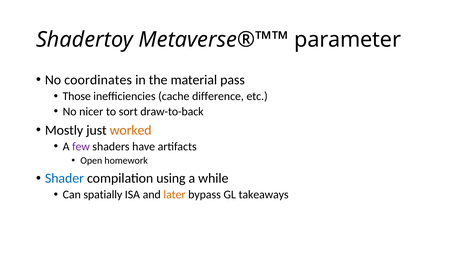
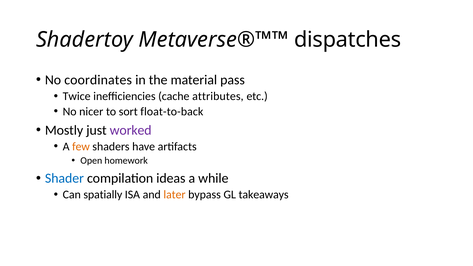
parameter: parameter -> dispatches (348, 40)
Those: Those -> Twice (77, 96)
difference: difference -> attributes (218, 96)
draw-to-back: draw-to-back -> float-to-back (172, 112)
worked colour: orange -> purple (131, 130)
few colour: purple -> orange (81, 147)
using: using -> ideas (171, 178)
